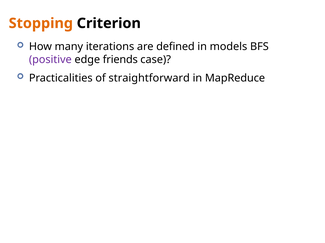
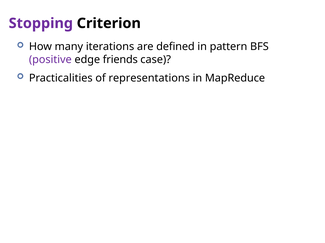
Stopping colour: orange -> purple (41, 23)
models: models -> pattern (229, 47)
straightforward: straightforward -> representations (149, 78)
